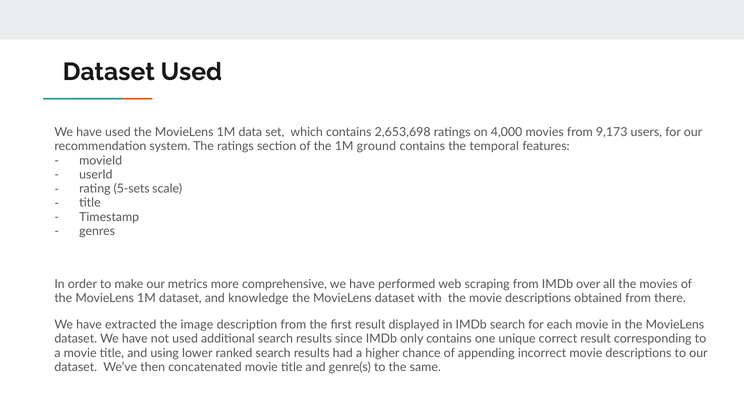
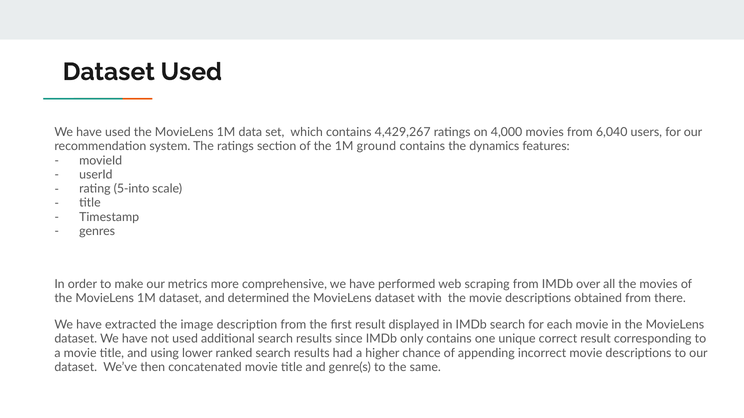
2,653,698: 2,653,698 -> 4,429,267 (403, 132)
9,173: 9,173 -> 6,040 (612, 132)
temporal: temporal -> dynamics (494, 147)
5-sets: 5-sets -> 5-into (132, 189)
knowledge: knowledge -> determined (258, 299)
